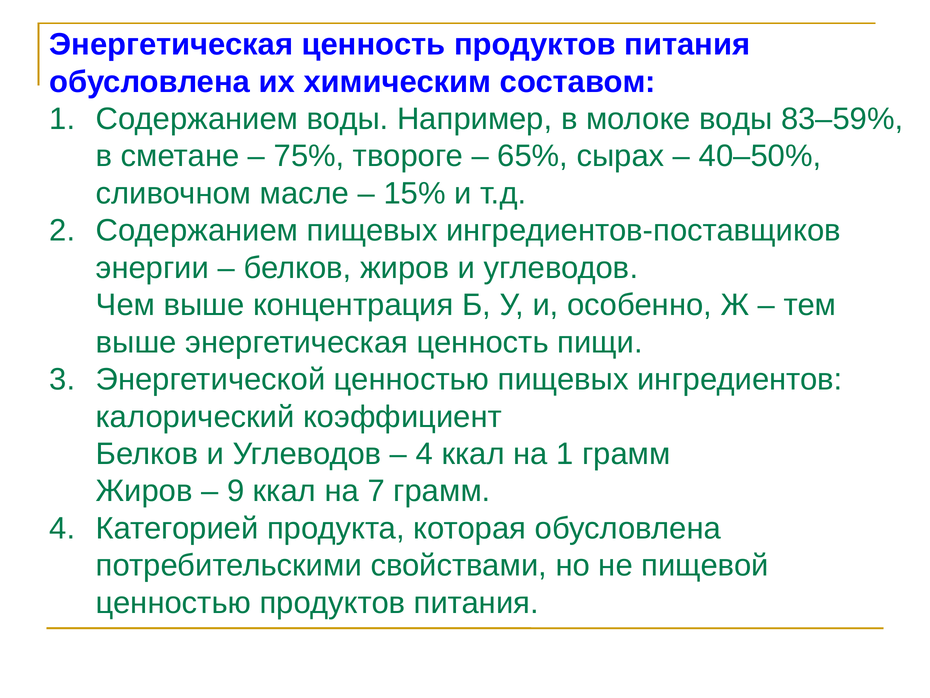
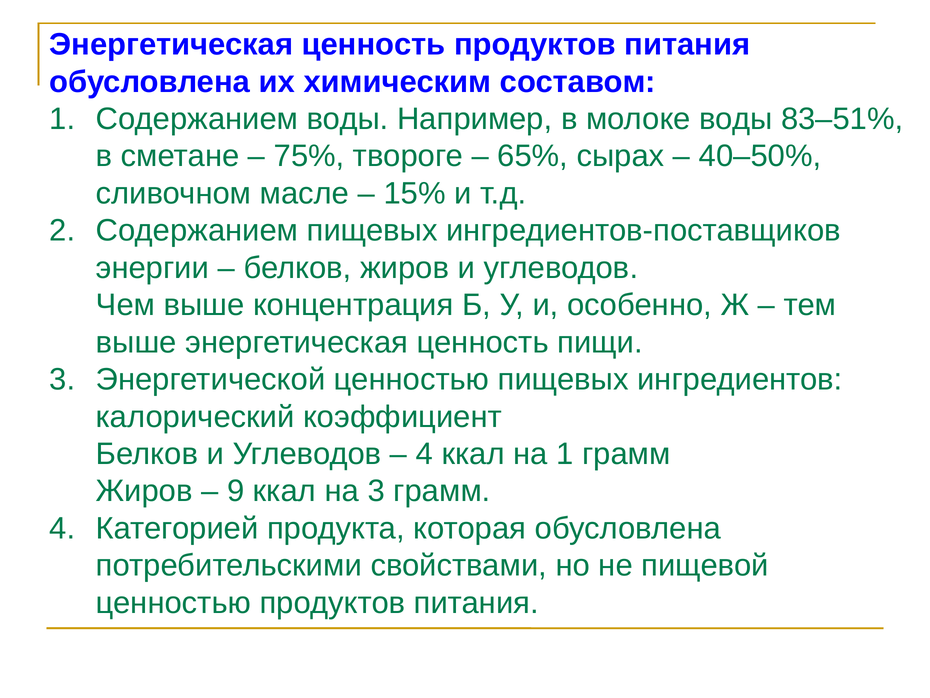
83–59%: 83–59% -> 83–51% (842, 119)
на 7: 7 -> 3 (376, 491)
